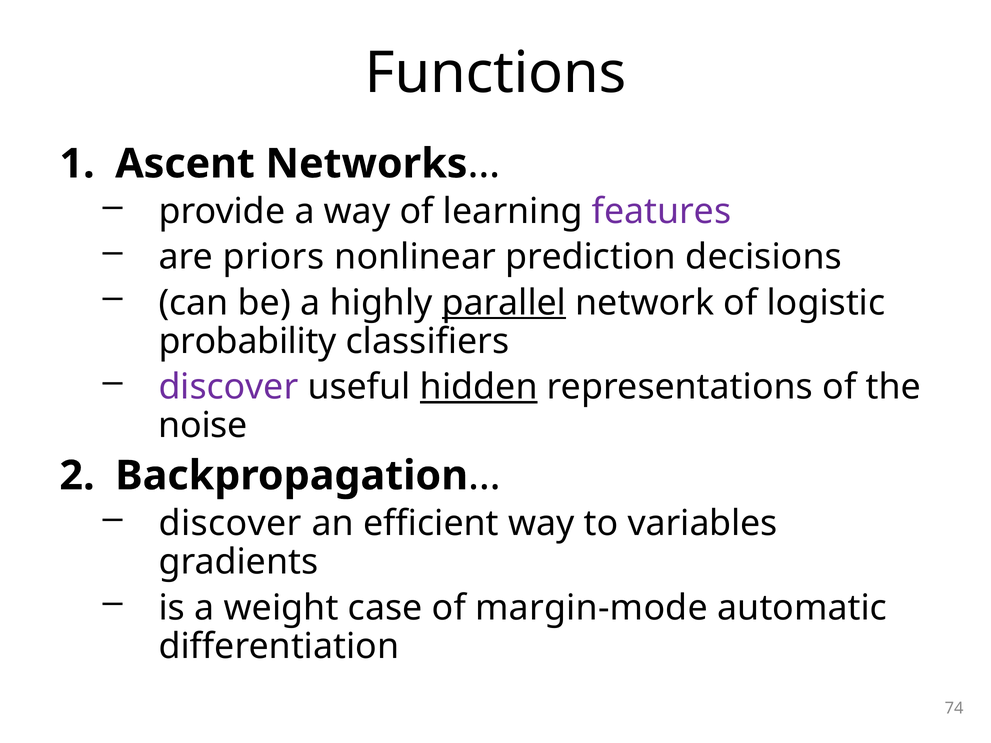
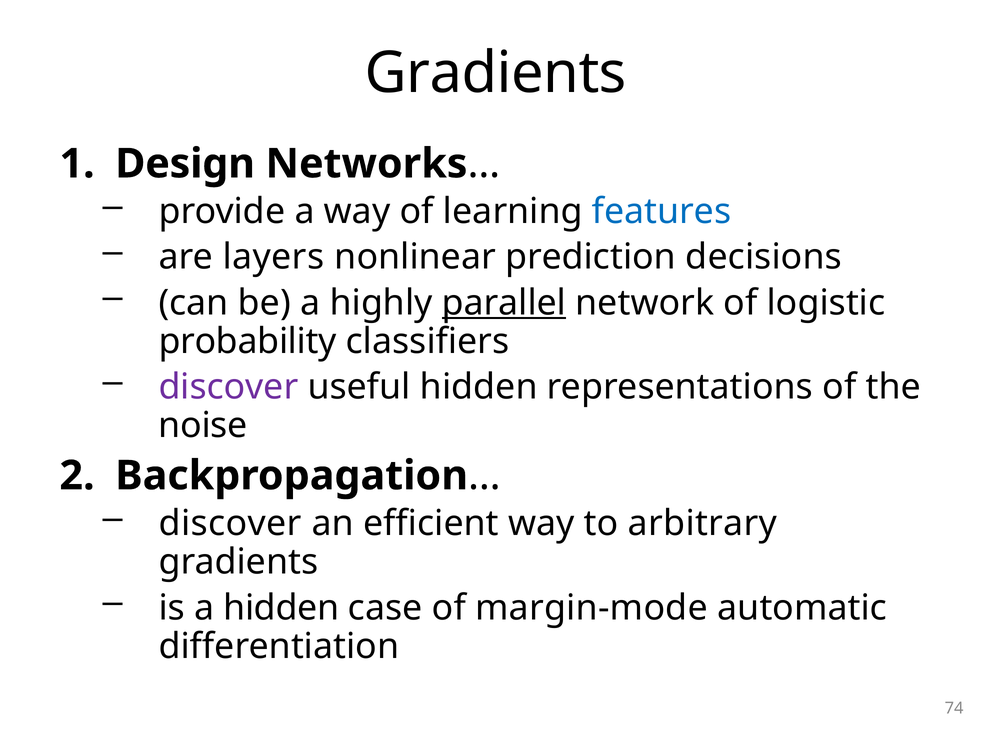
Functions: Functions -> Gradients (496, 73)
Ascent: Ascent -> Design (185, 164)
features colour: purple -> blue (662, 212)
priors: priors -> layers (273, 257)
hidden underline: present -> none (479, 387)
variables: variables -> arbitrary (702, 524)
a weight: weight -> hidden (281, 608)
